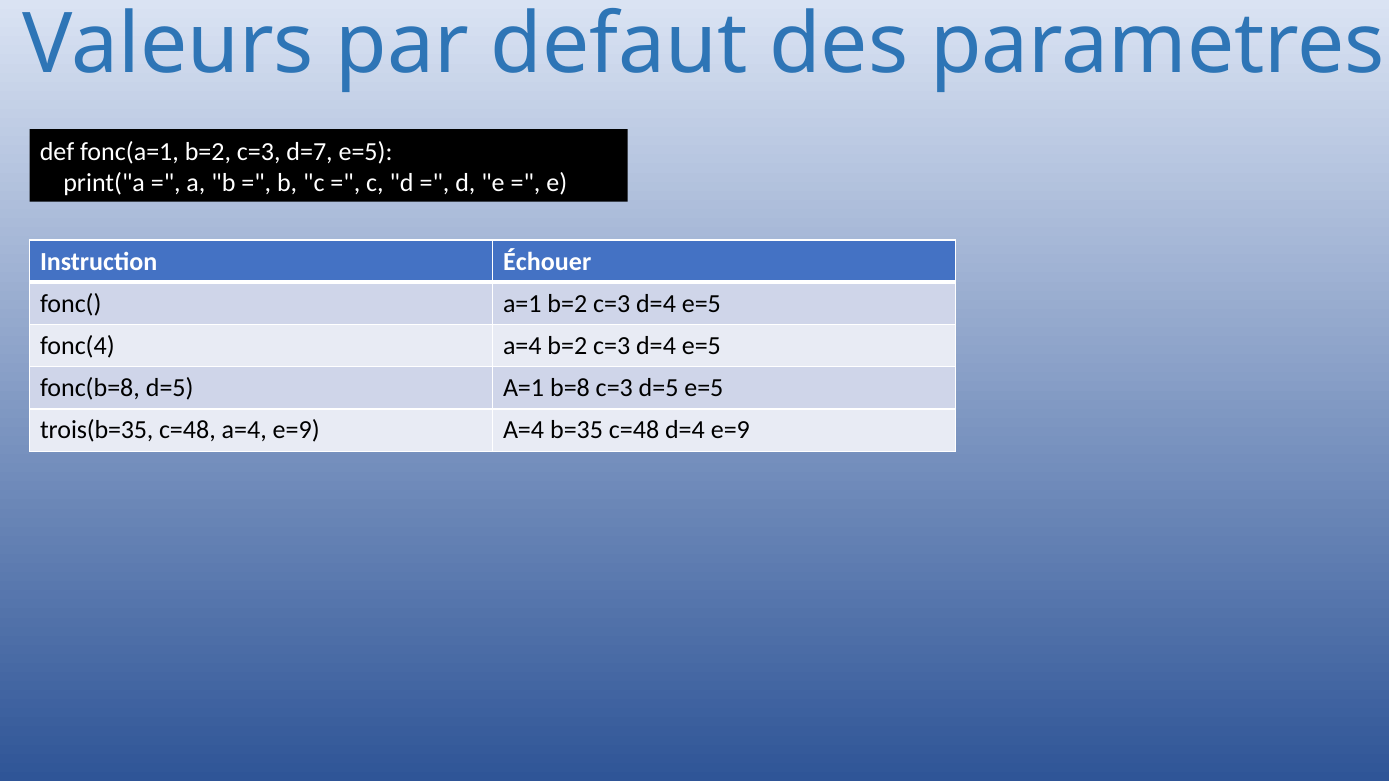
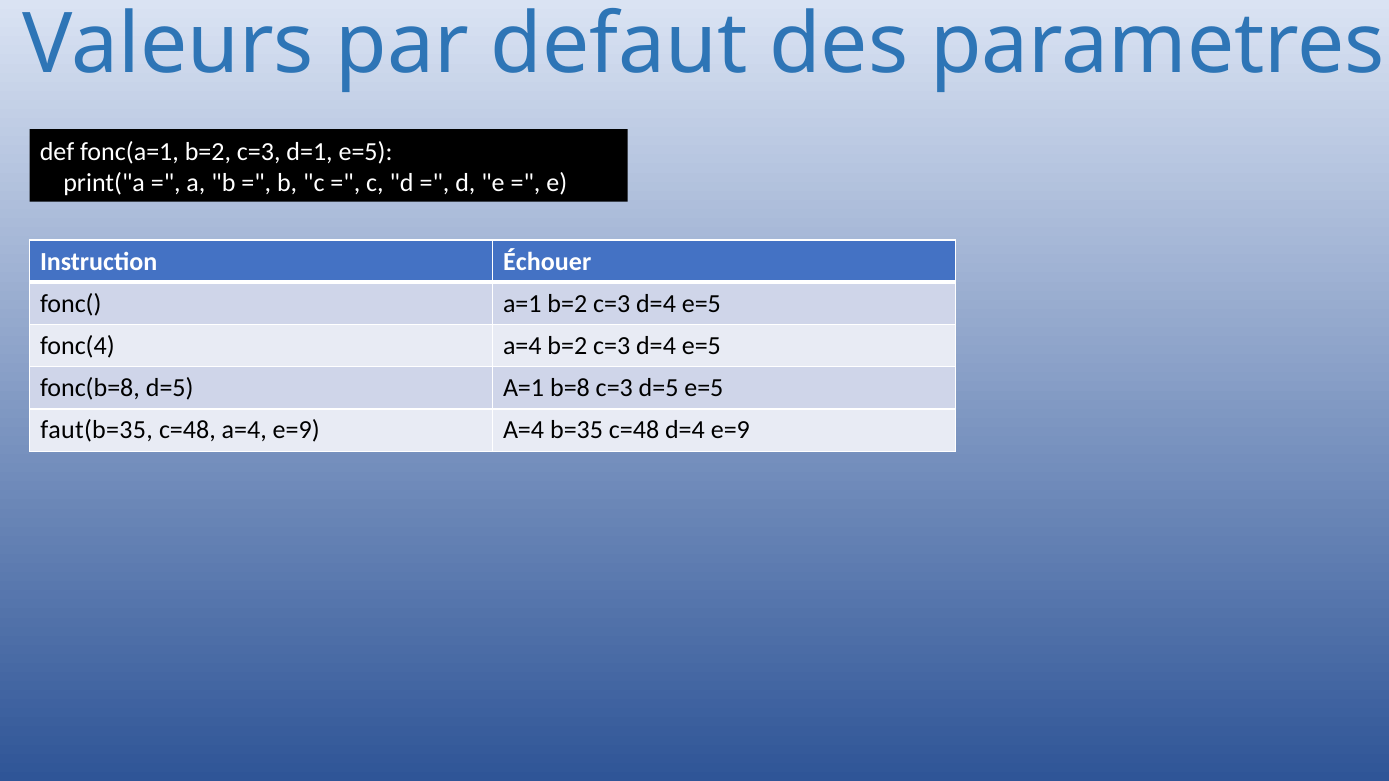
d=7: d=7 -> d=1 (310, 152)
trois(b=35: trois(b=35 -> faut(b=35 (97, 430)
